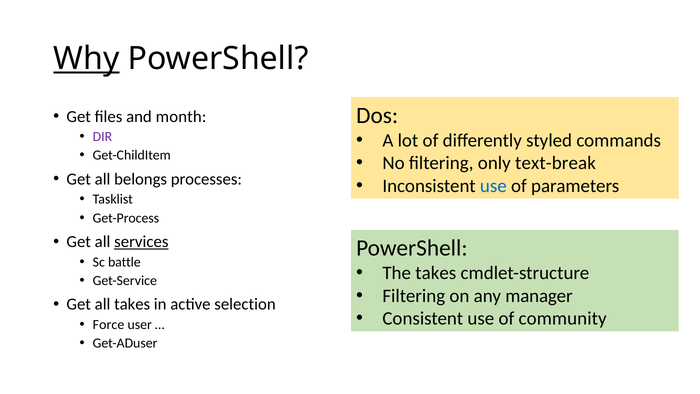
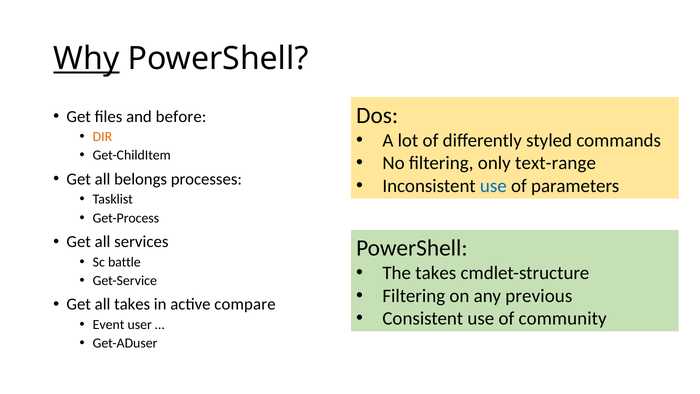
month: month -> before (181, 116)
DIR colour: purple -> orange (102, 137)
text-break: text-break -> text-range (556, 163)
services underline: present -> none (141, 242)
manager: manager -> previous (539, 296)
selection: selection -> compare (245, 304)
Force: Force -> Event (109, 324)
